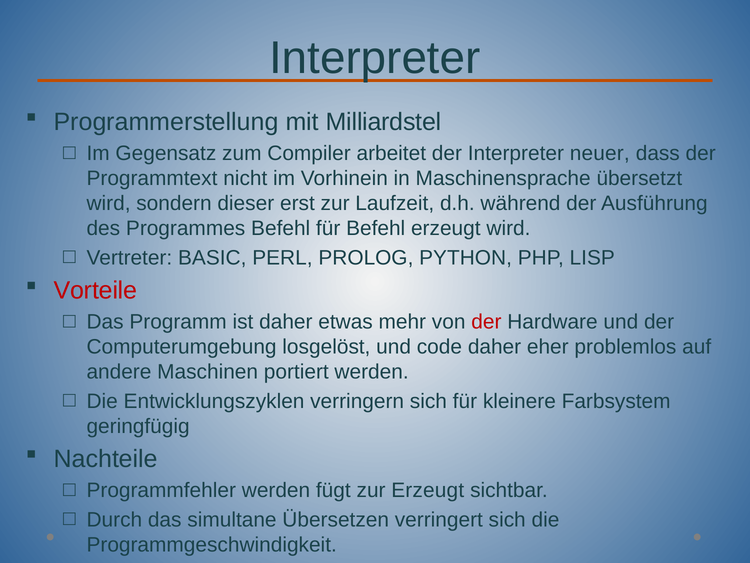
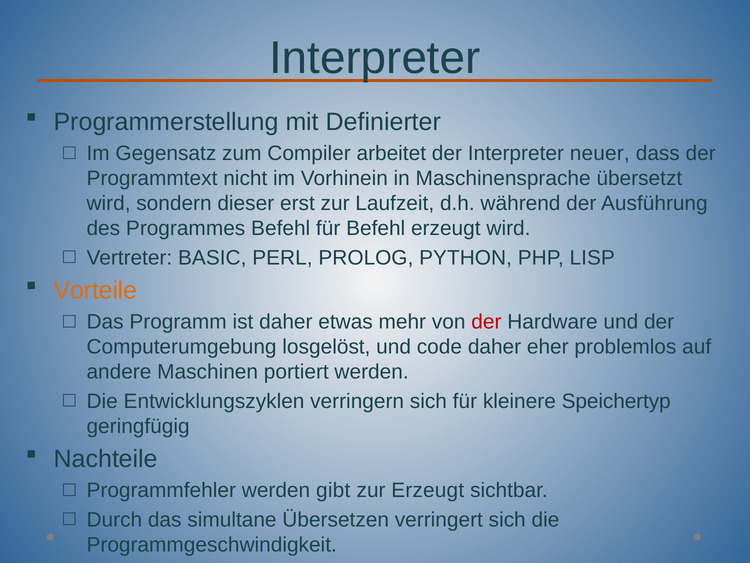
Milliardstel: Milliardstel -> Definierter (383, 122)
Vorteile colour: red -> orange (95, 290)
Farbsystem: Farbsystem -> Speichertyp (616, 401)
fügt: fügt -> gibt (333, 490)
